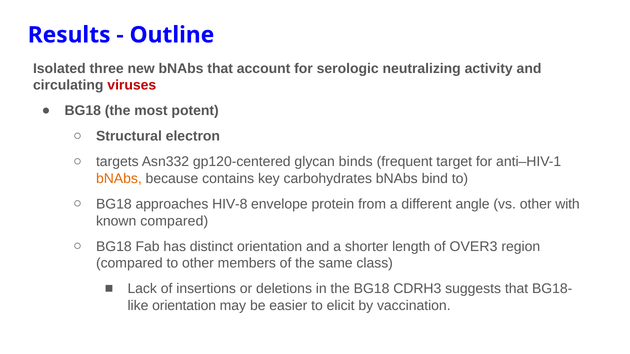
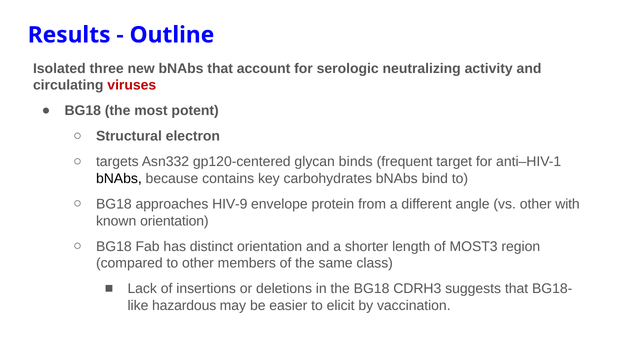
bNAbs colour: orange -> black (119, 179)
HIV-8: HIV-8 -> HIV-9 (230, 204)
known compared: compared -> orientation (174, 221)
OVER3: OVER3 -> MOST3 (474, 247)
orientation: orientation -> hazardous (184, 306)
